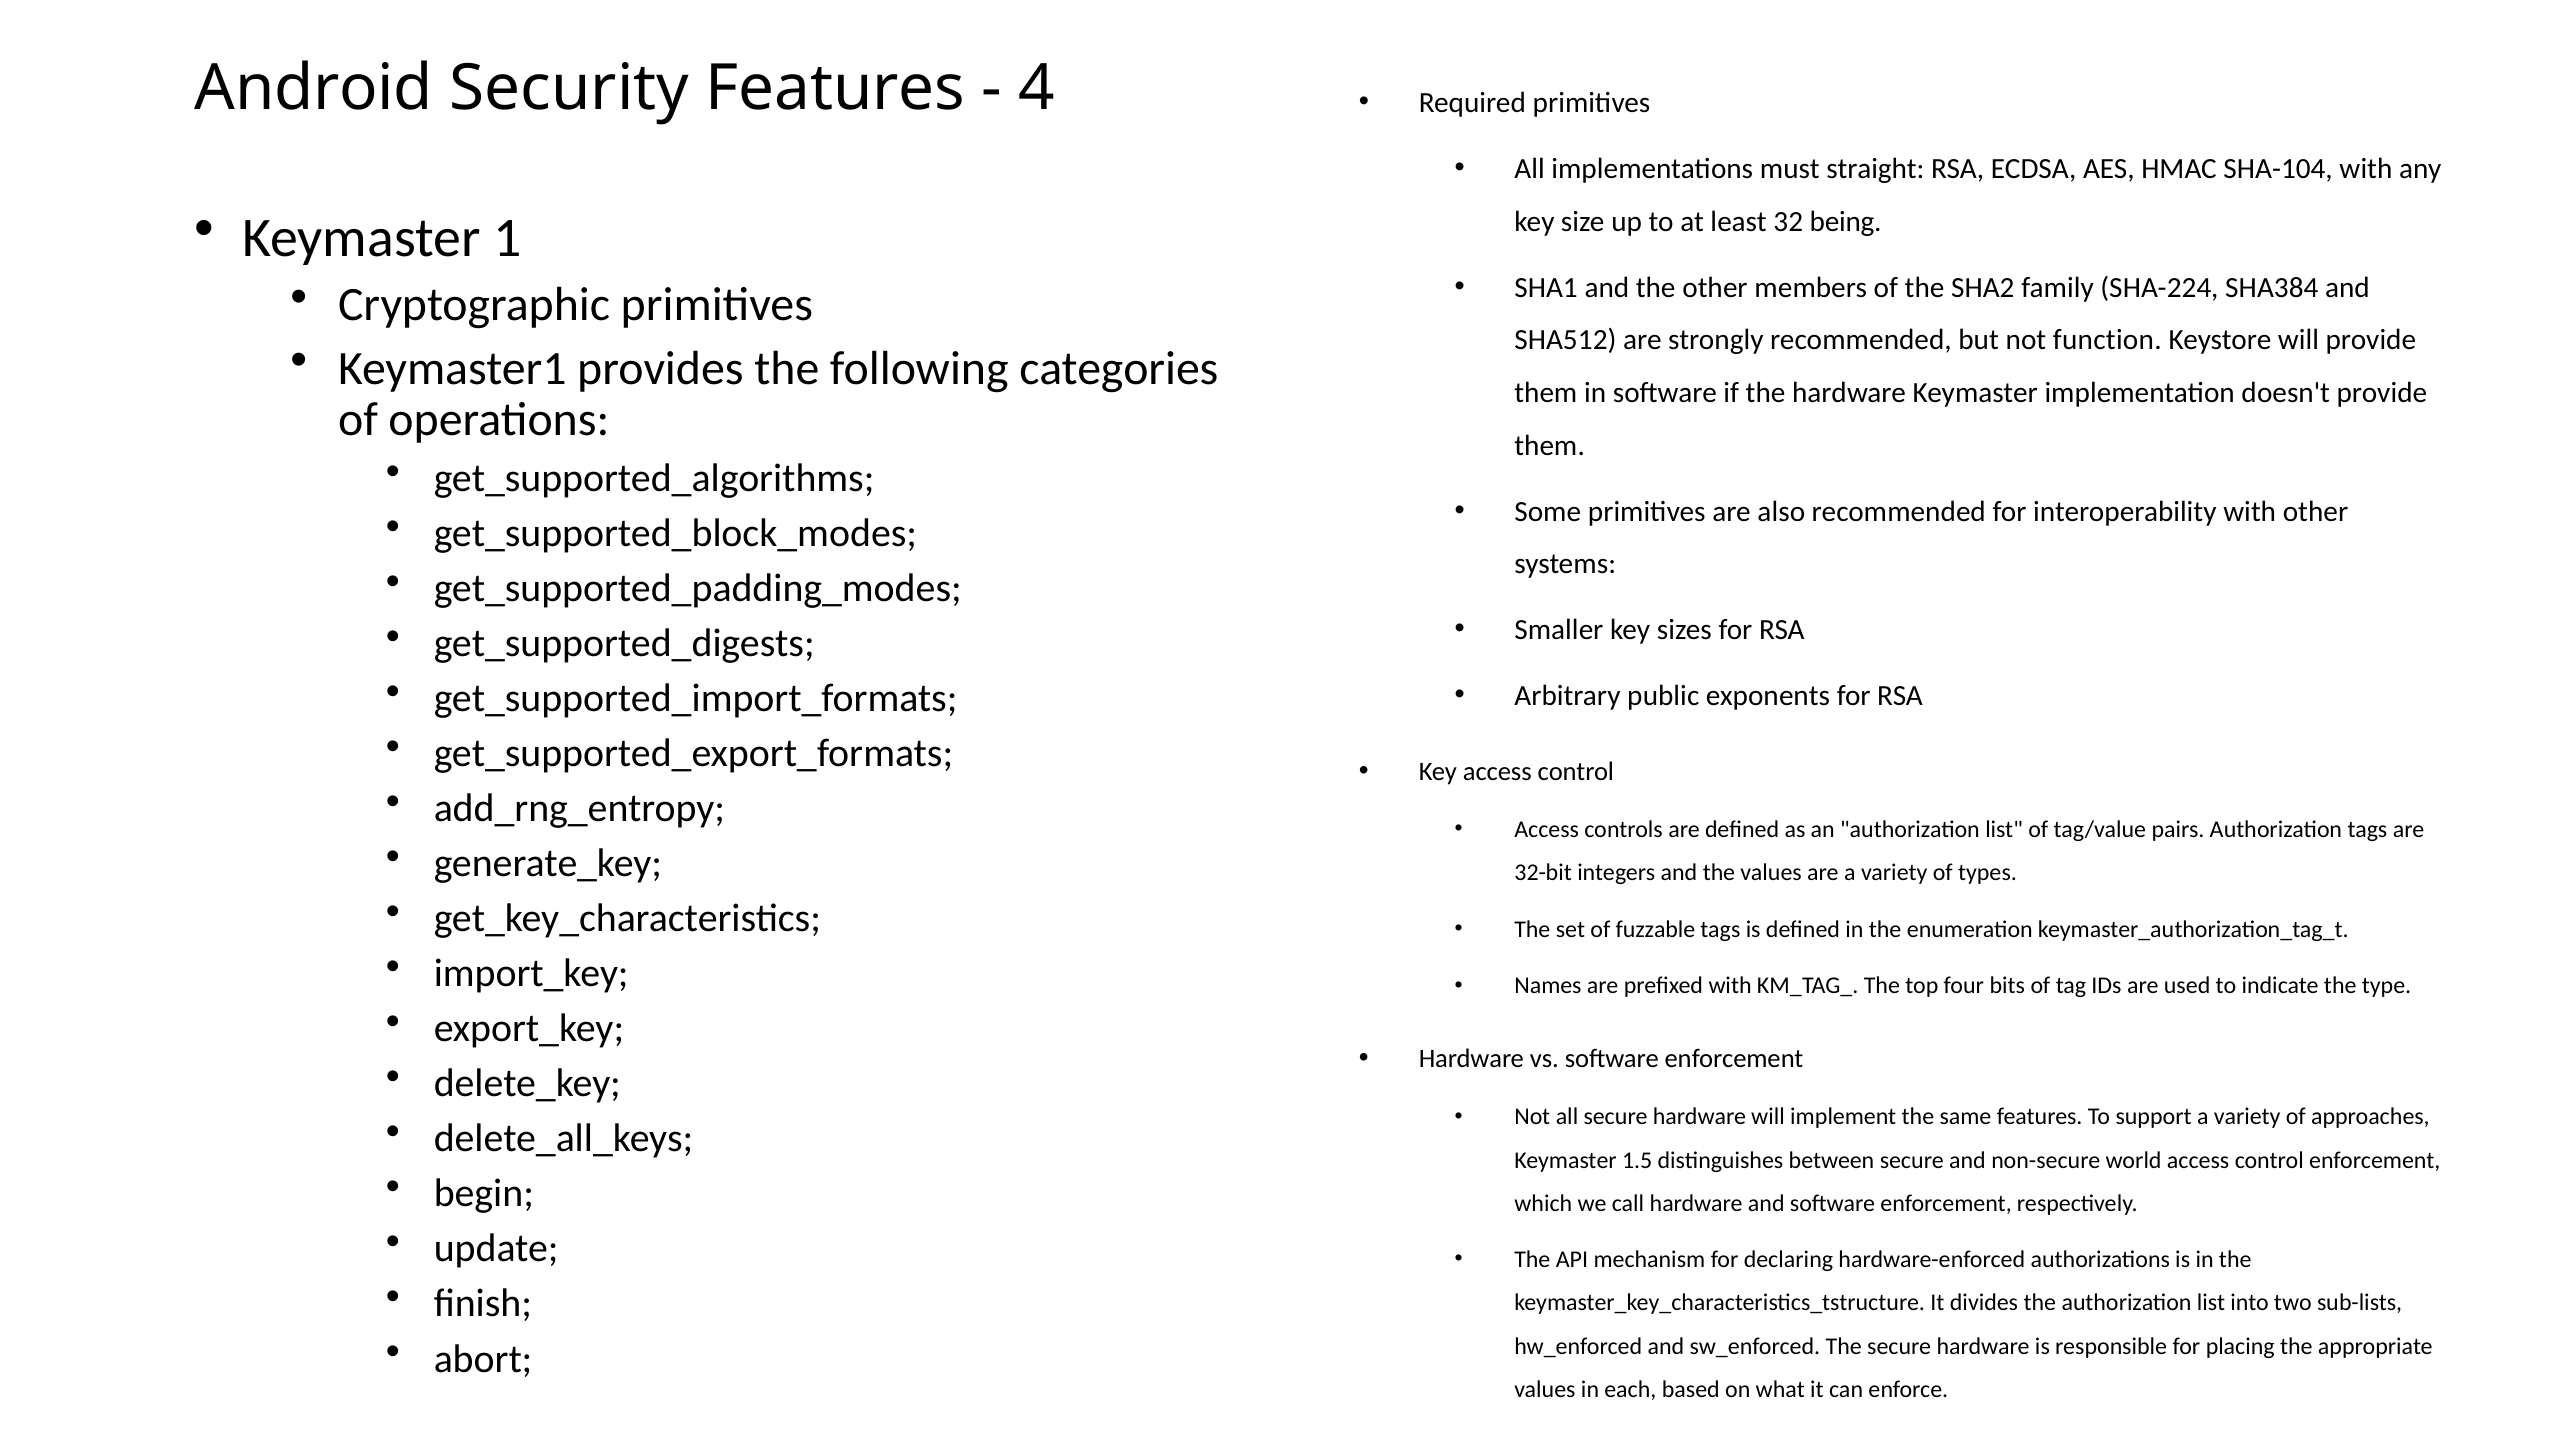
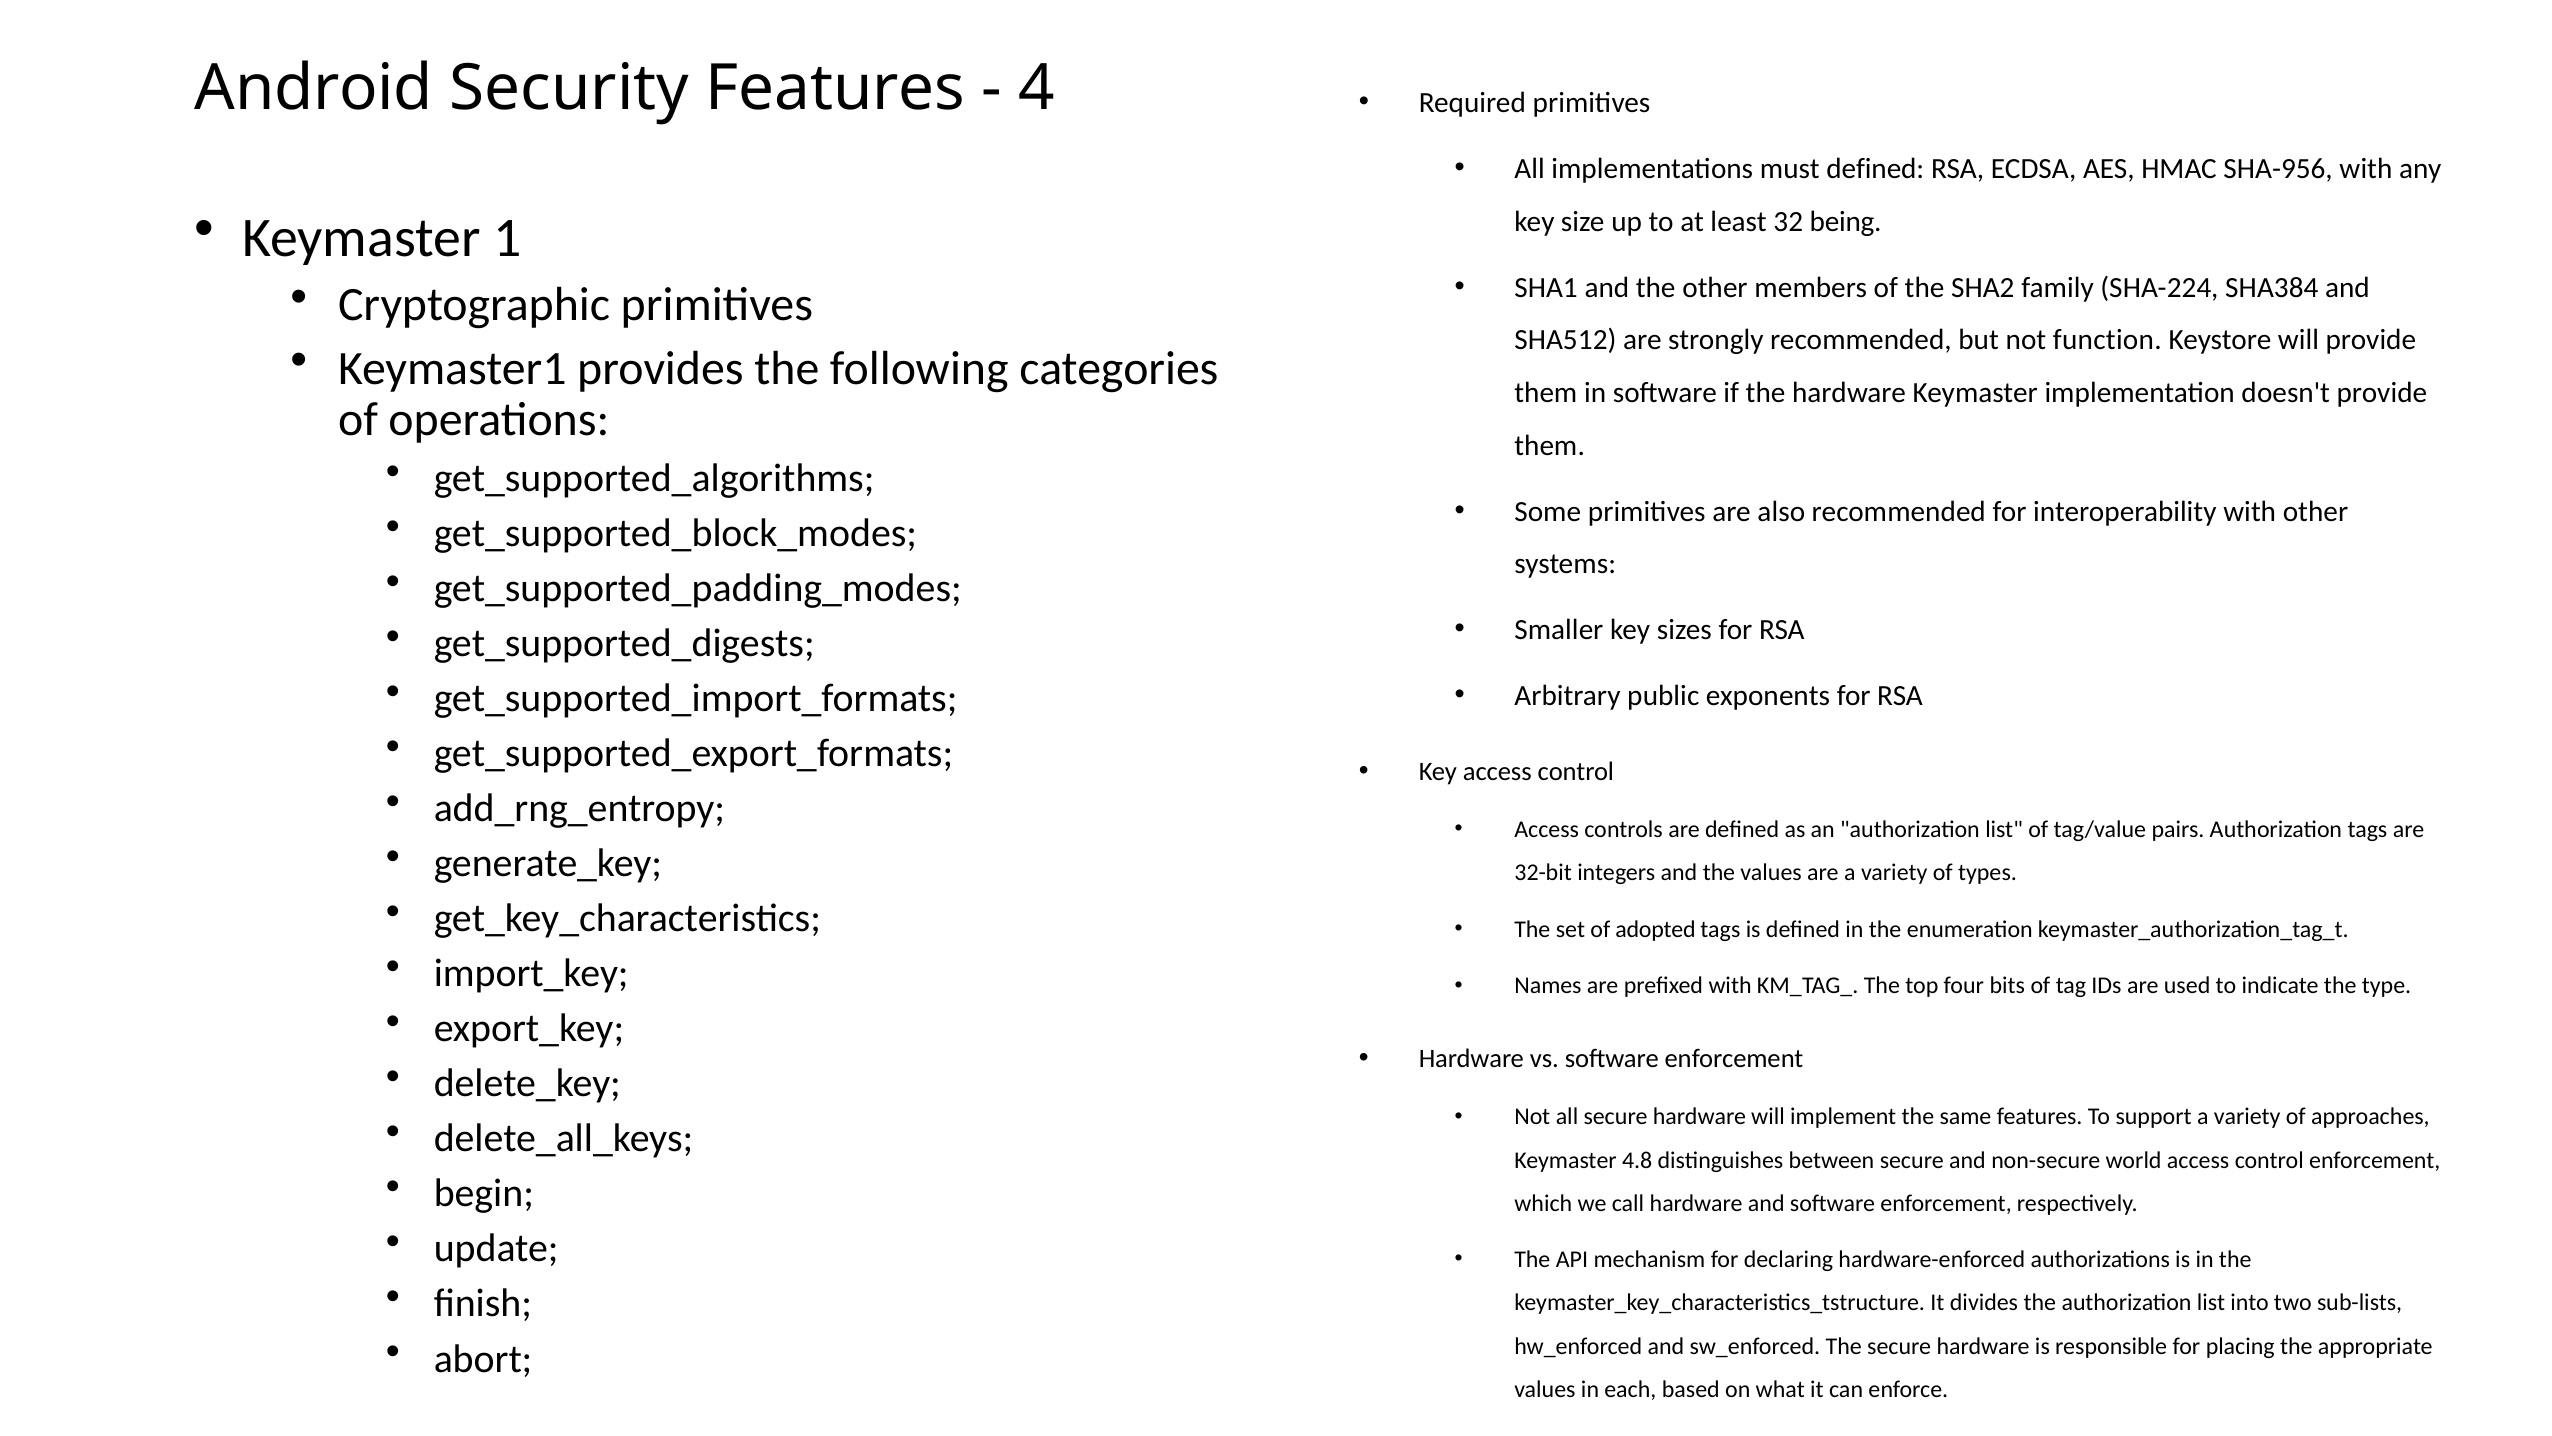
must straight: straight -> defined (1875, 169)
SHA-104: SHA-104 -> SHA-956 (2278, 169)
fuzzable: fuzzable -> adopted (1656, 929)
1.5: 1.5 -> 4.8 (1637, 1160)
